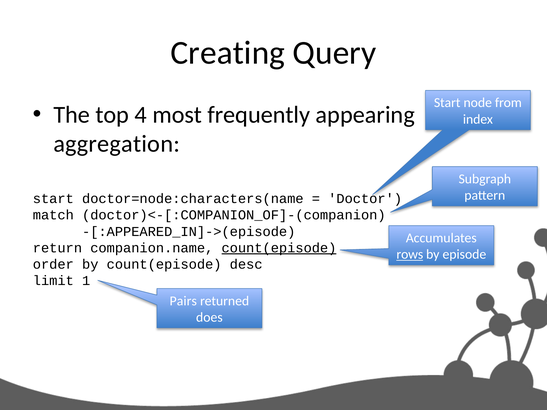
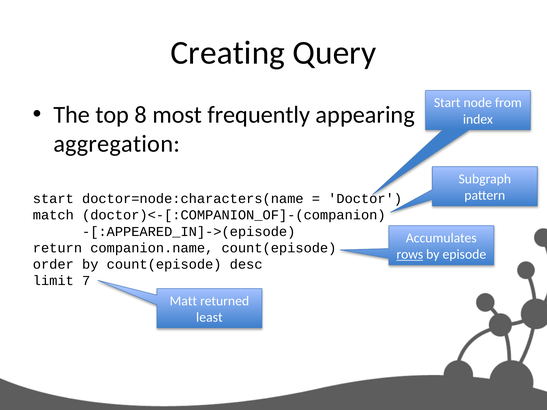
4: 4 -> 8 (141, 115)
count(episode underline: present -> none (279, 248)
1: 1 -> 7 (86, 281)
Pairs: Pairs -> Matt (183, 301)
does: does -> least (209, 318)
